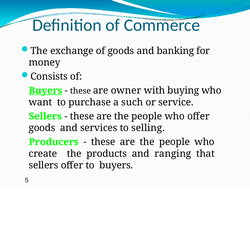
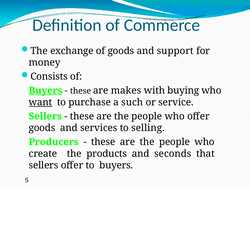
banking: banking -> support (175, 51)
owner: owner -> makes (126, 91)
want underline: none -> present (40, 102)
ranging: ranging -> seconds (173, 154)
